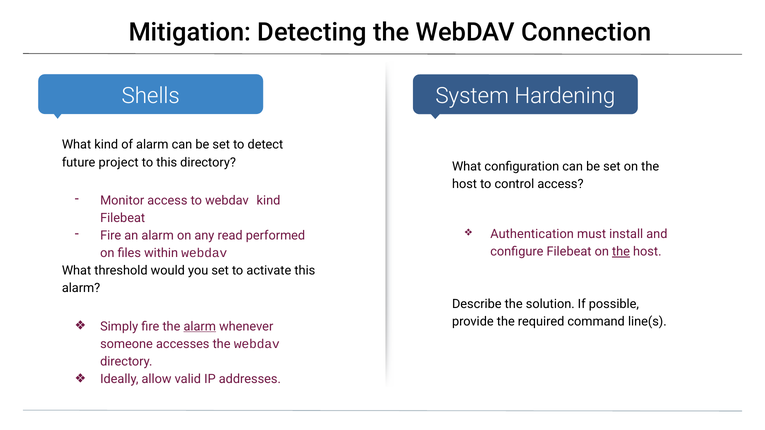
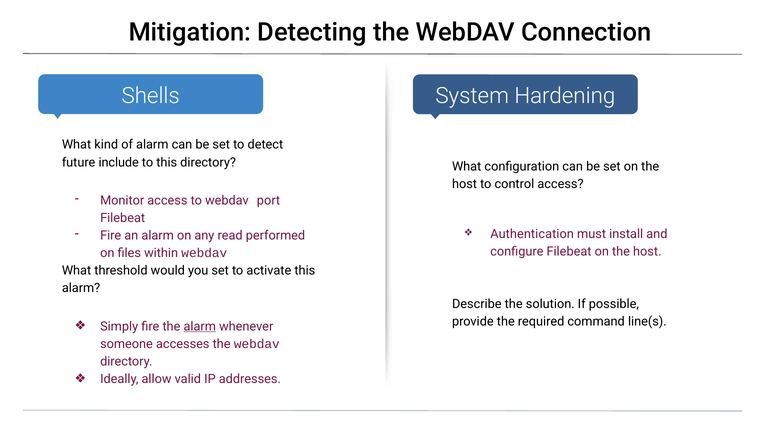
project: project -> include (119, 162)
webdav kind: kind -> port (268, 201)
the underline: present -> none (621, 252)
